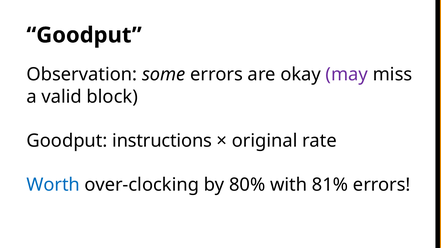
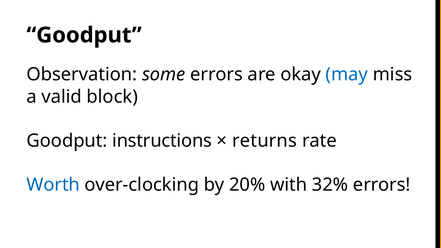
may colour: purple -> blue (347, 75)
original: original -> returns (265, 141)
80%: 80% -> 20% (247, 185)
81%: 81% -> 32% (330, 185)
